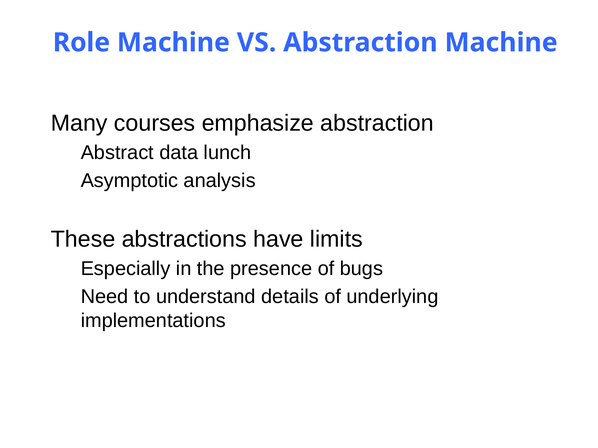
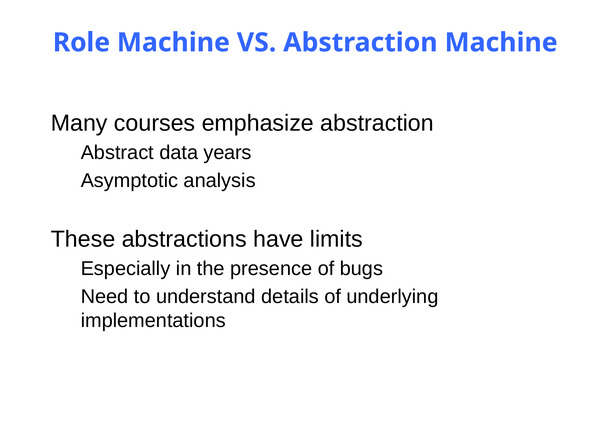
lunch: lunch -> years (228, 153)
